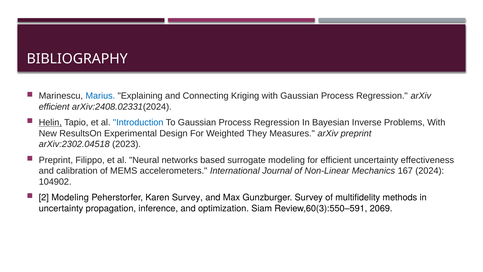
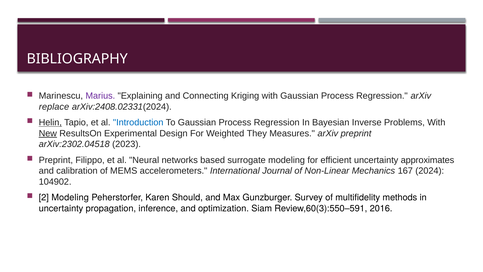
Marius colour: blue -> purple (100, 96)
efficient: efficient -> replace (54, 107)
New underline: none -> present (48, 133)
effectiveness: effectiveness -> approximates (427, 160)
Karen Survey: Survey -> Should (187, 197)
2069: 2069 -> 2016 (381, 208)
